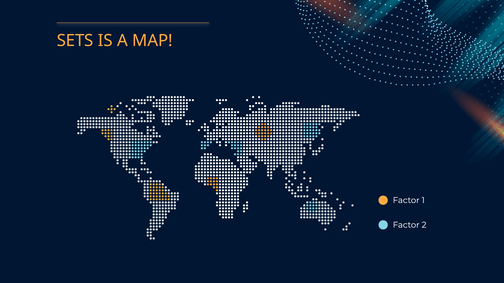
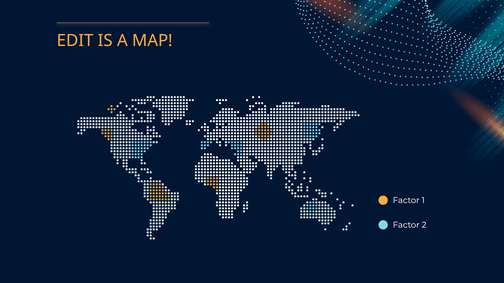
SETS: SETS -> EDIT (75, 41)
